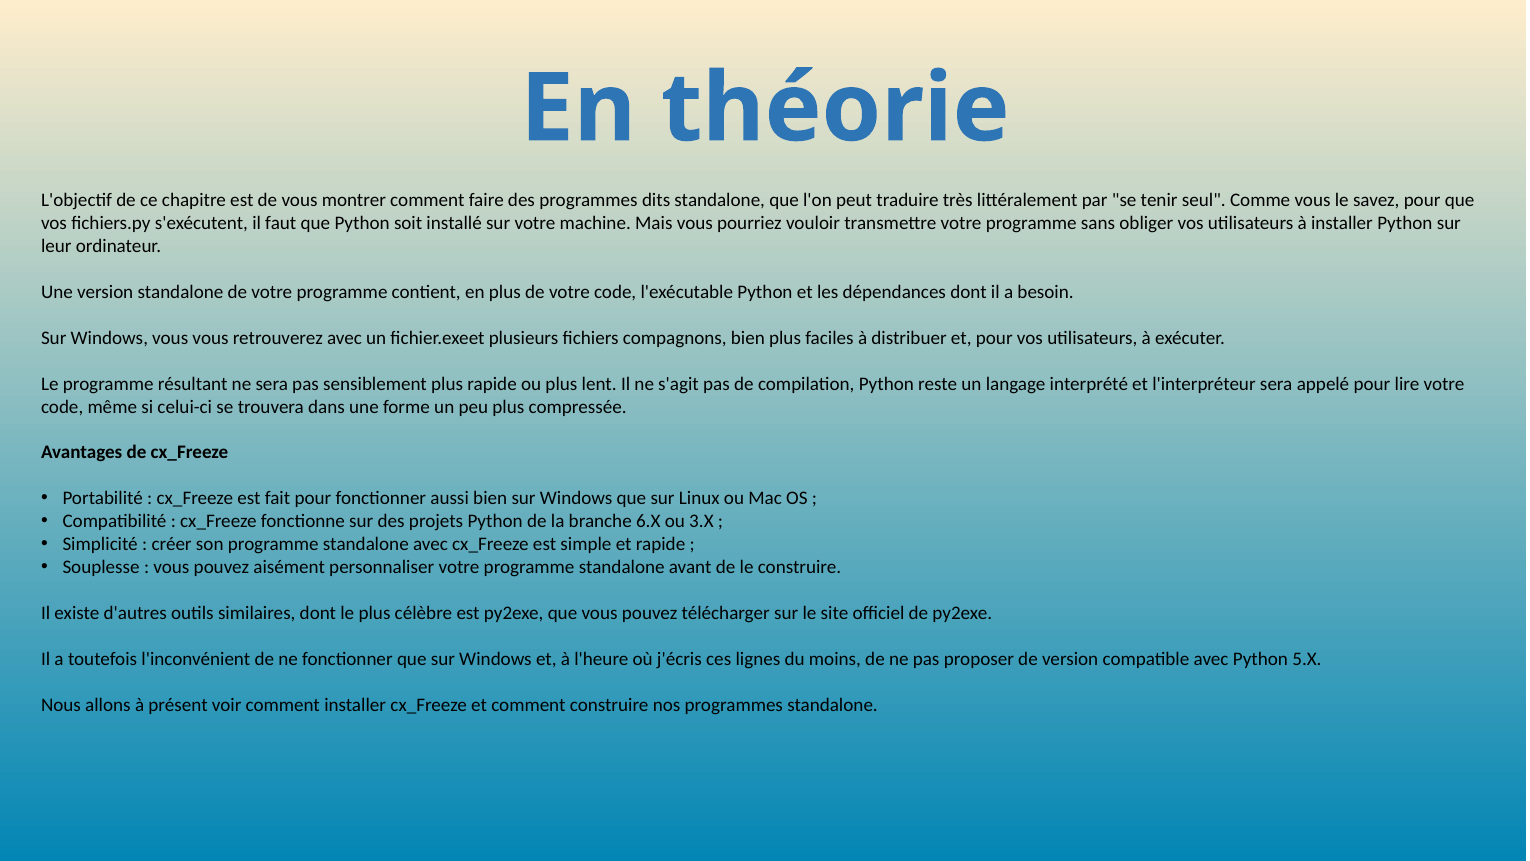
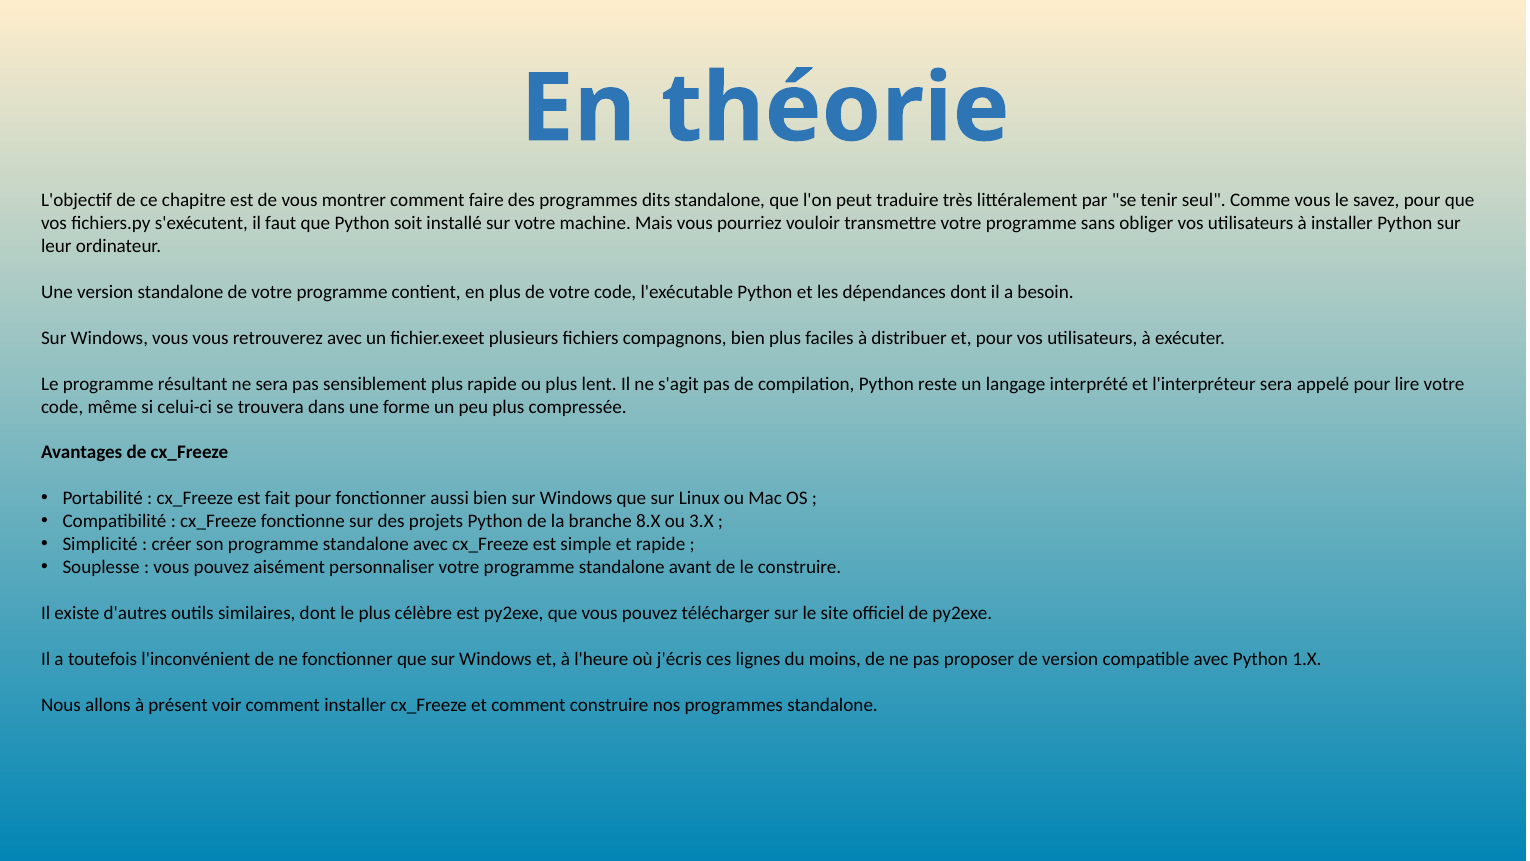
6.X: 6.X -> 8.X (648, 521)
5.X: 5.X -> 1.X (1307, 659)
